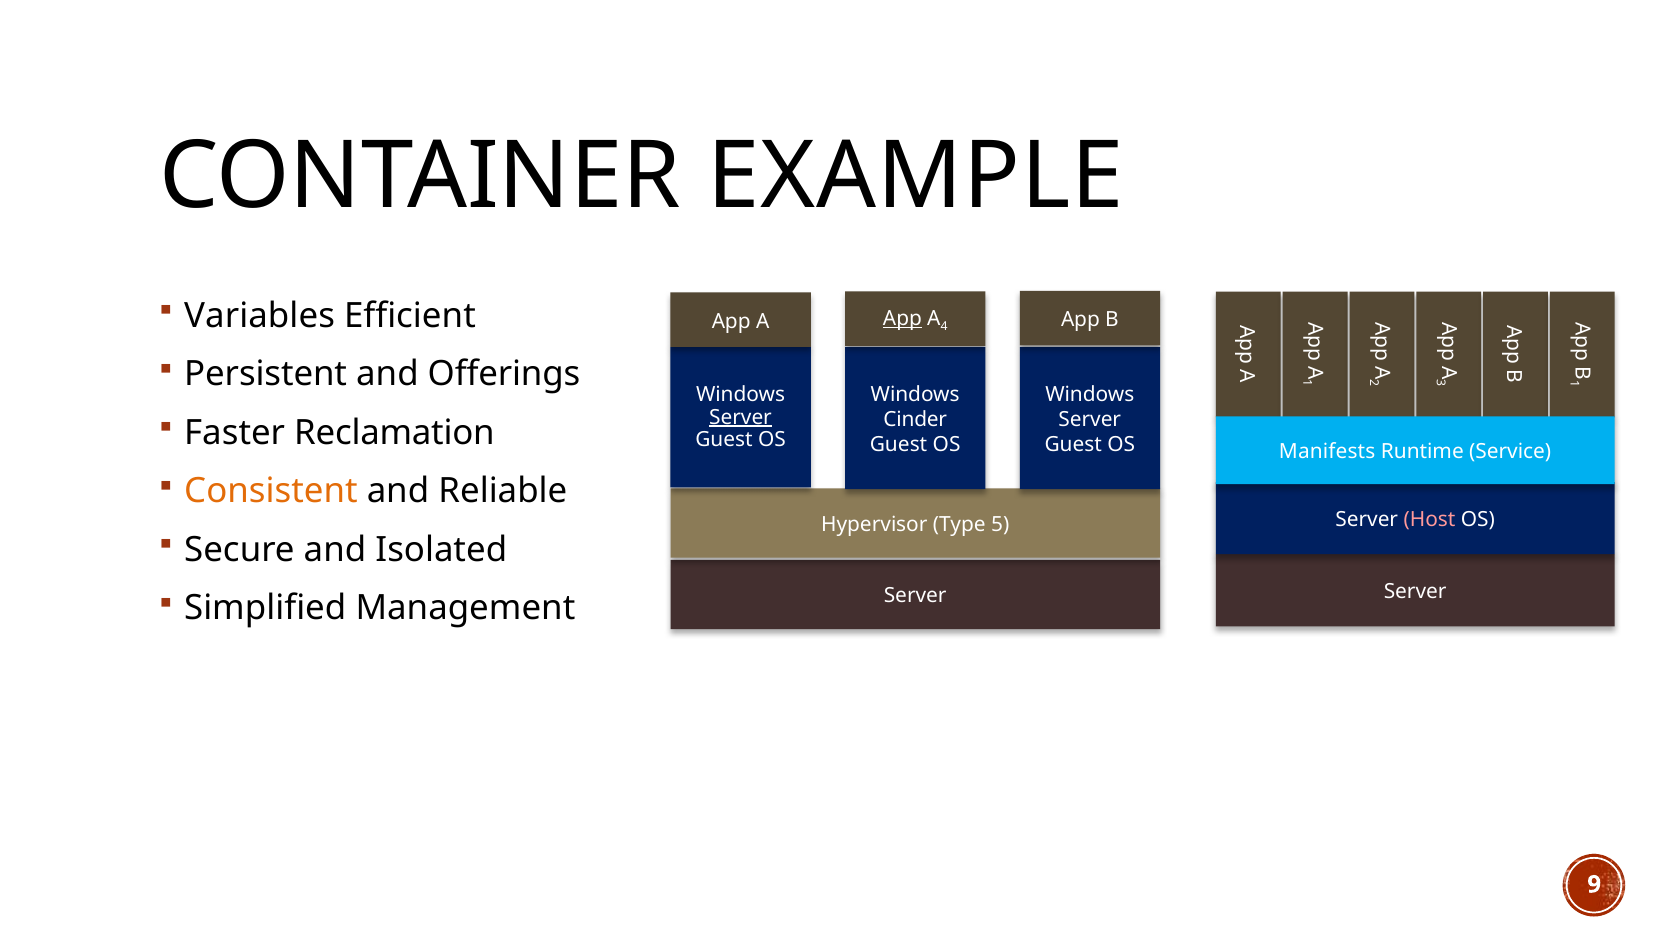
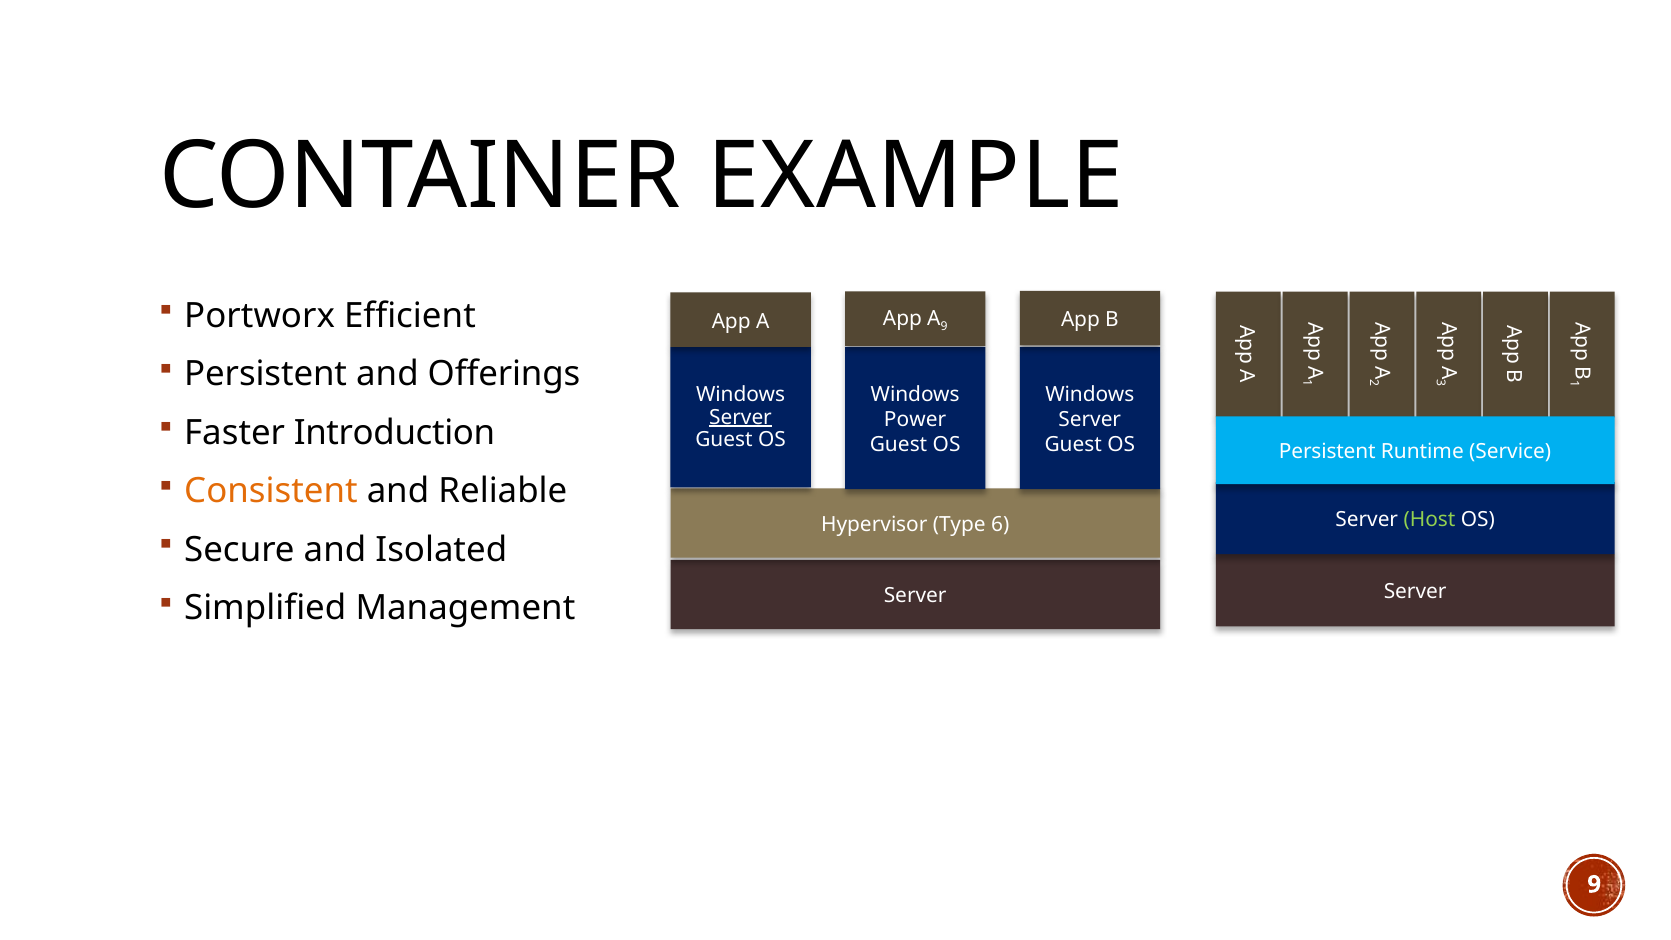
Variables: Variables -> Portworx (260, 316)
App underline: present -> none (902, 318)
A 4: 4 -> 9 (944, 327)
Cinder: Cinder -> Power (915, 420)
Reclamation: Reclamation -> Introduction (394, 433)
Manifests: Manifests -> Persistent (1327, 452)
Host colour: pink -> light green (1430, 520)
5: 5 -> 6 (1000, 524)
